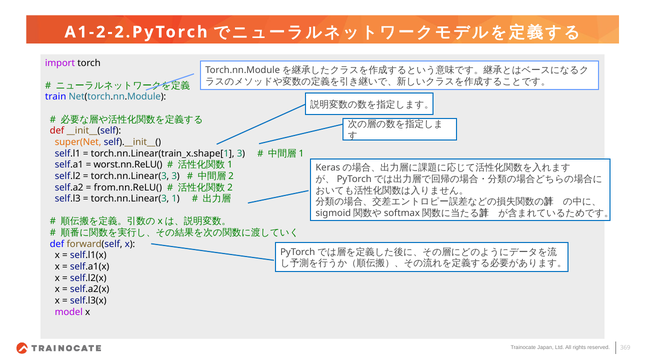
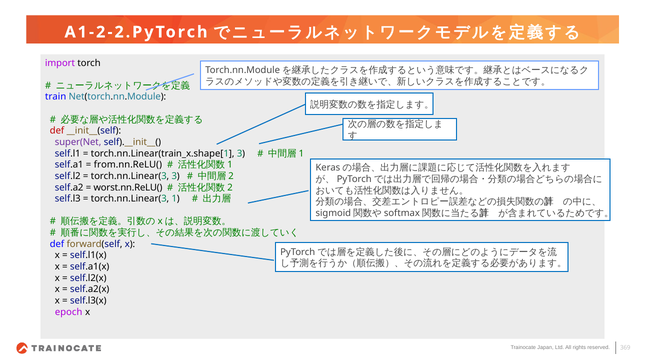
super(Net colour: orange -> purple (78, 142)
worst.nn.ReLU(: worst.nn.ReLU( -> from.nn.ReLU( (128, 165)
from.nn.ReLU(: from.nn.ReLU( -> worst.nn.ReLU( (128, 187)
model: model -> epoch (69, 312)
